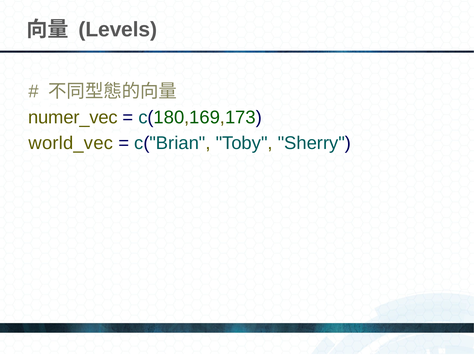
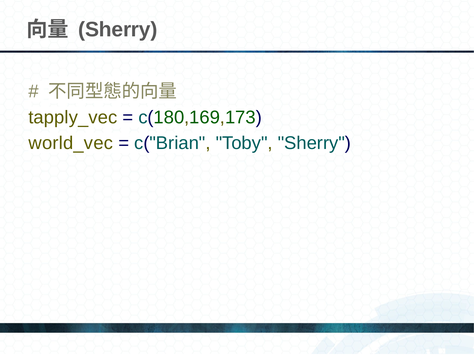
Levels: Levels -> Sherry (118, 30)
numer_vec: numer_vec -> tapply_vec (73, 117)
